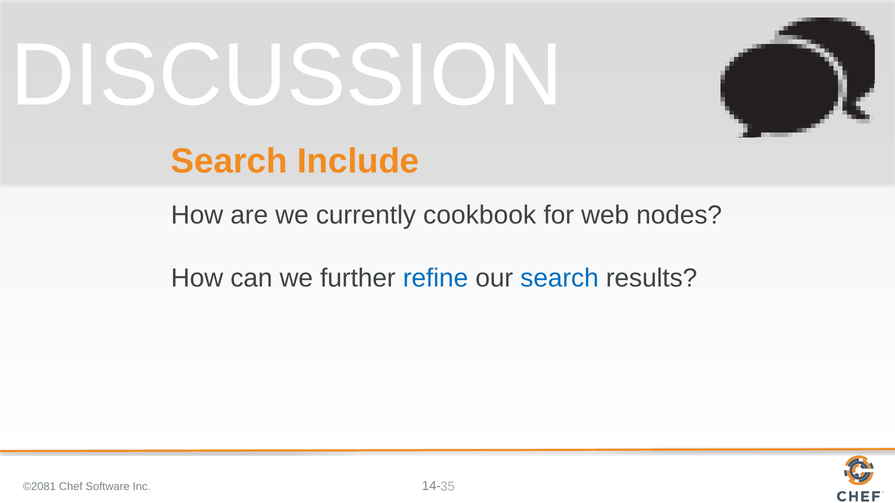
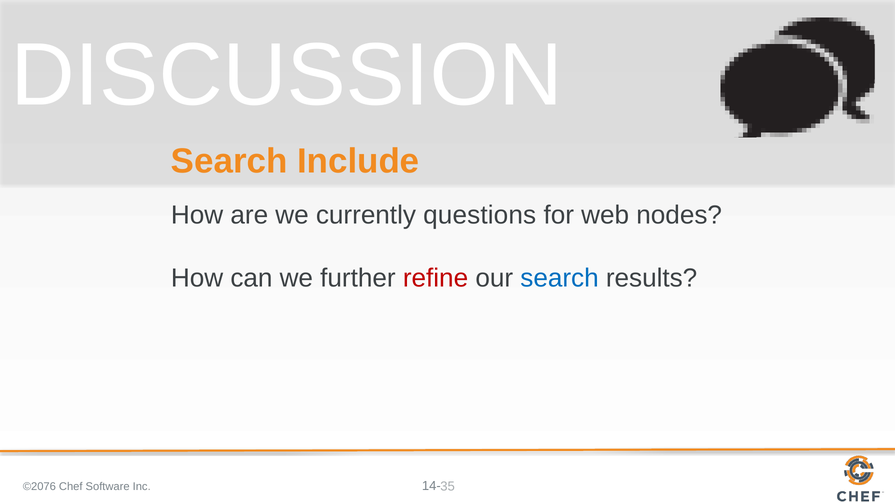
cookbook: cookbook -> questions (480, 215)
refine colour: blue -> red (436, 278)
©2081: ©2081 -> ©2076 (39, 487)
